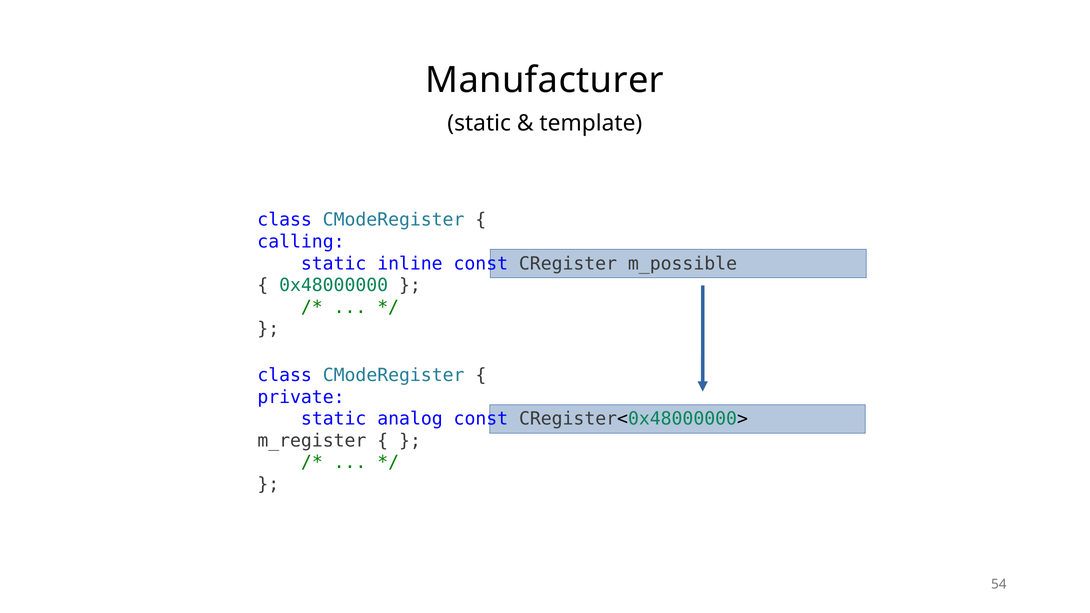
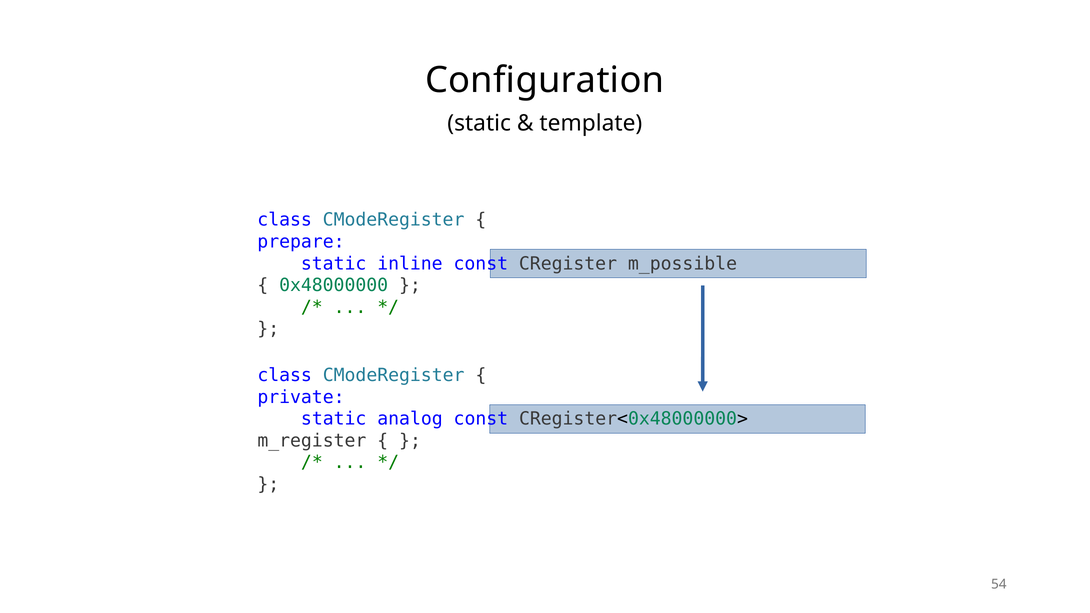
Manufacturer: Manufacturer -> Configuration (545, 80)
calling: calling -> prepare (301, 242)
